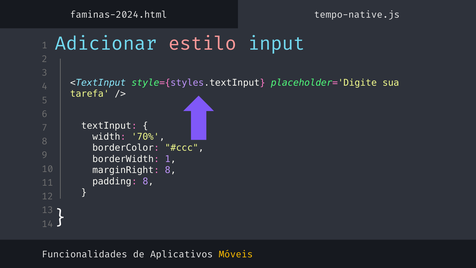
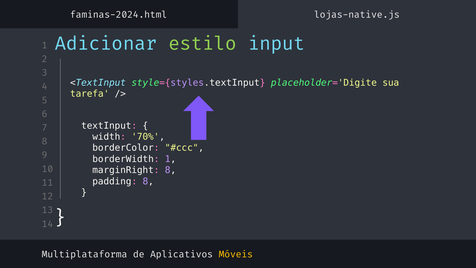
tempo-native.js: tempo-native.js -> lojas-native.js (357, 15)
estilo colour: pink -> light green (203, 44)
Funcionalidades: Funcionalidades -> Multiplataforma (85, 254)
